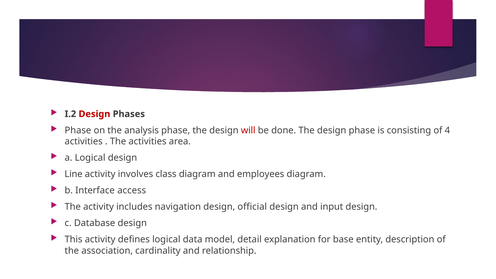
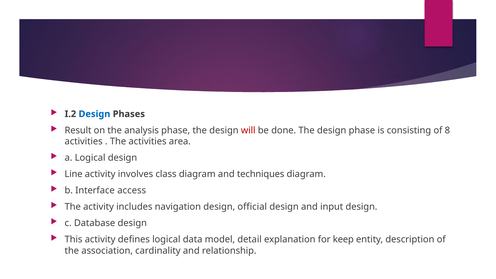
Design colour: red -> blue (94, 114)
Phase: Phase -> Result (78, 130)
4: 4 -> 8 (447, 130)
employees: employees -> techniques (261, 174)
base: base -> keep (343, 239)
